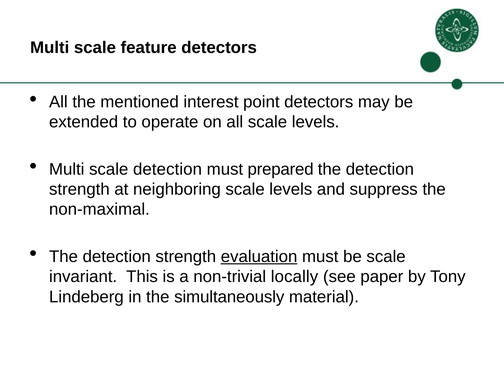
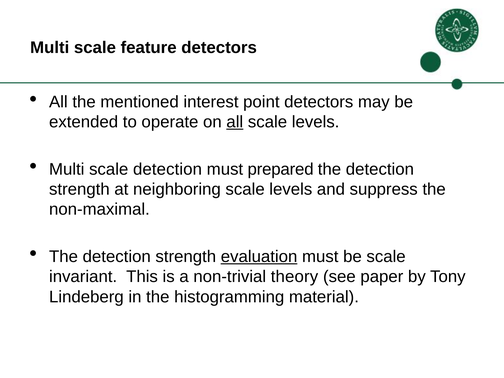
all underline: none -> present (235, 122)
locally: locally -> theory (294, 277)
simultaneously: simultaneously -> histogramming (229, 297)
